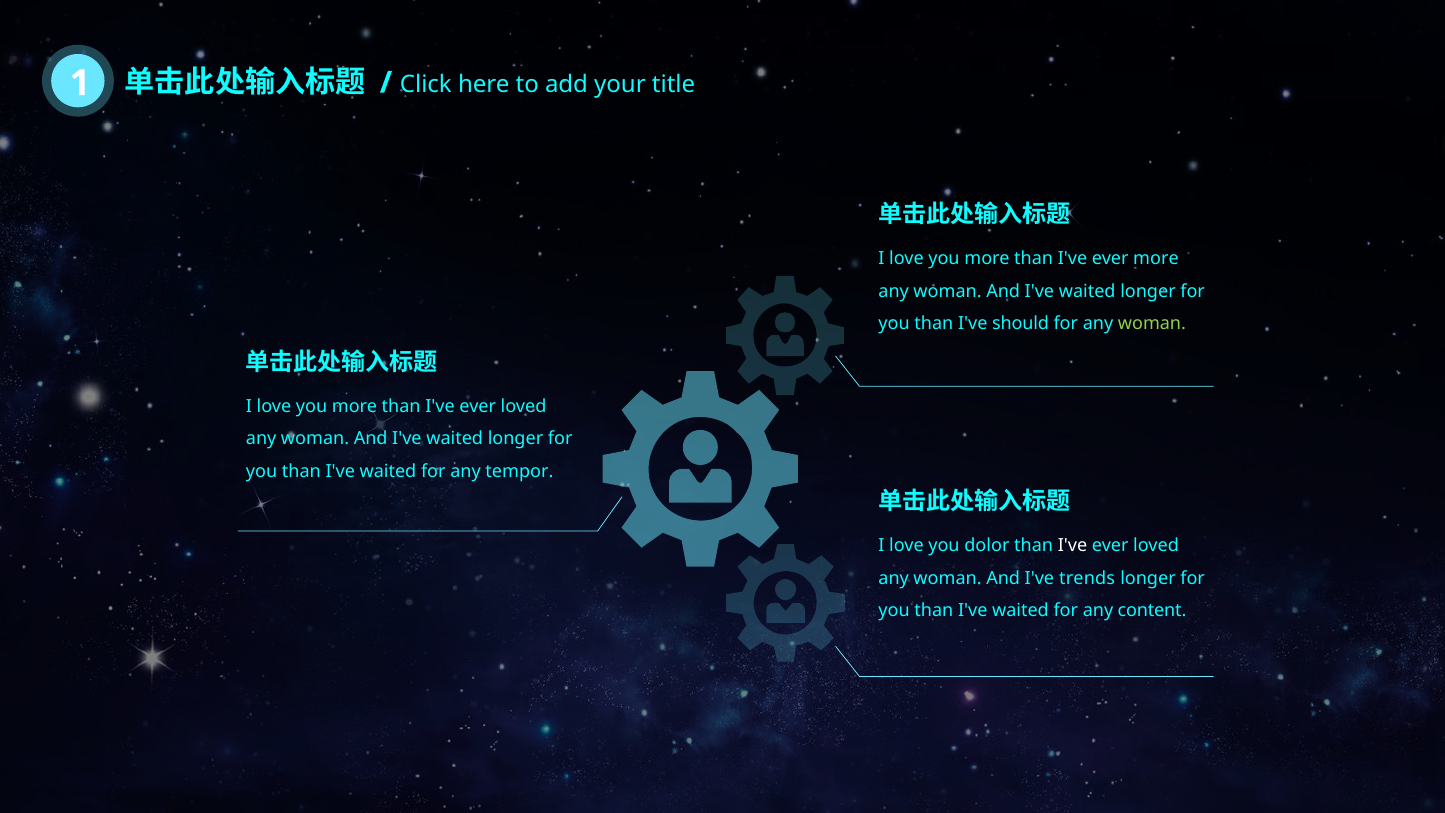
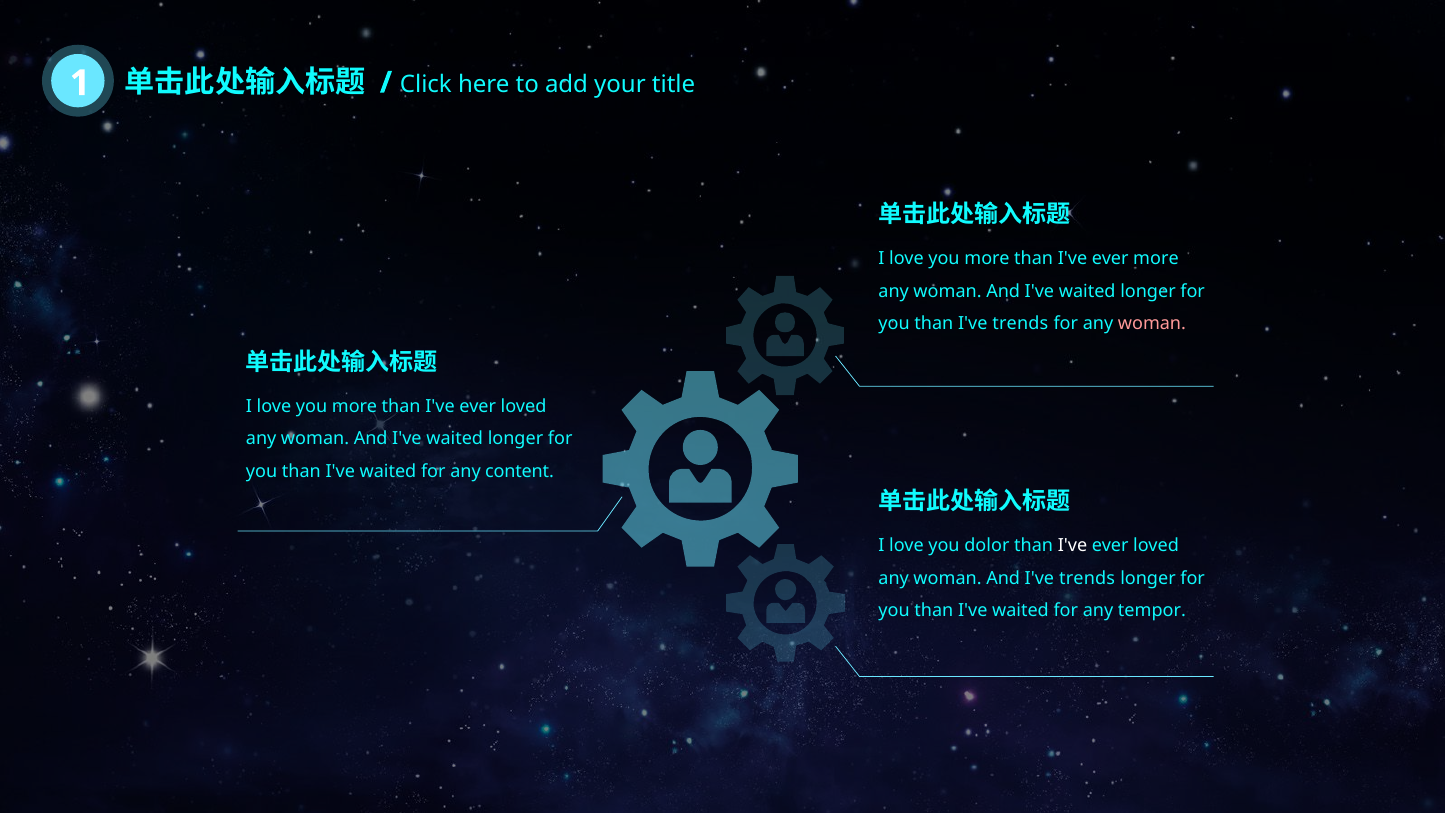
than I've should: should -> trends (1020, 324)
woman colour: light green -> pink (1152, 324)
tempor: tempor -> content (520, 471)
content: content -> tempor (1152, 611)
